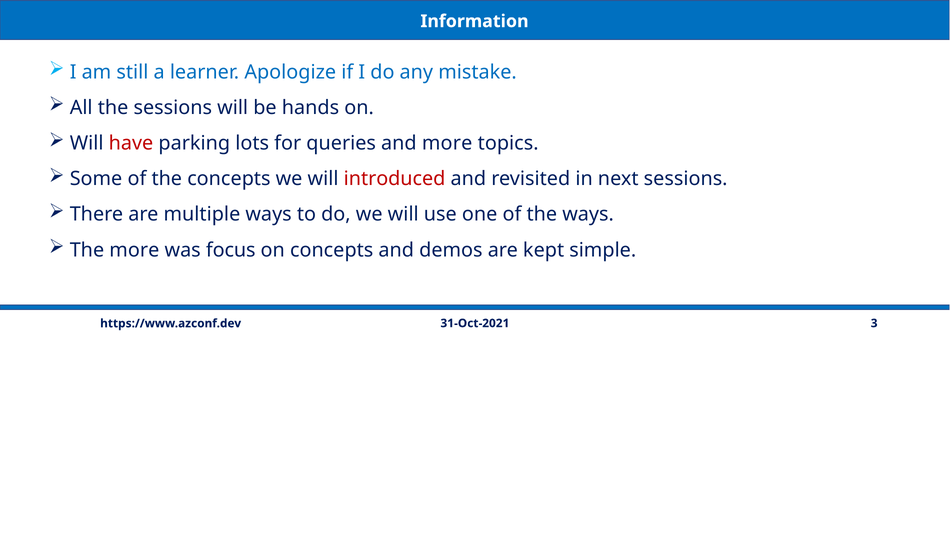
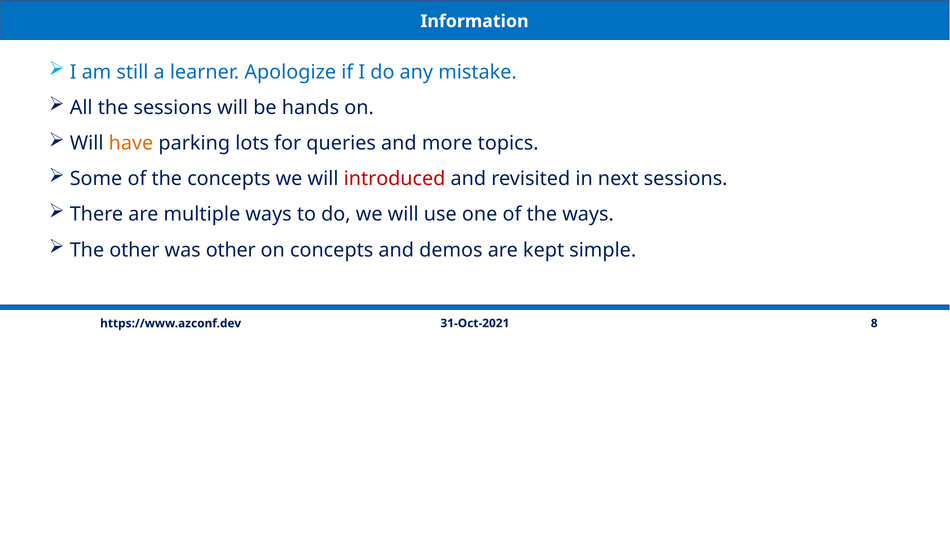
have colour: red -> orange (131, 143)
The more: more -> other (134, 250)
was focus: focus -> other (231, 250)
3: 3 -> 8 (874, 324)
